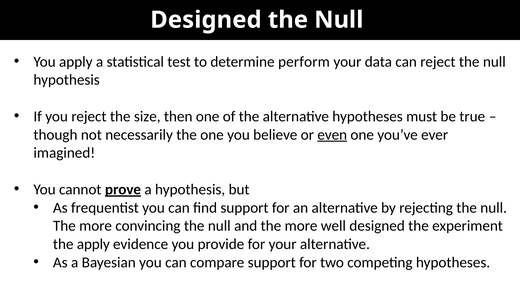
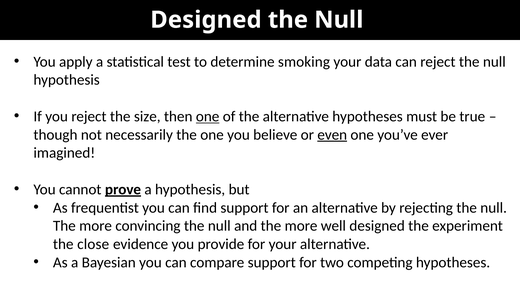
perform: perform -> smoking (304, 62)
one underline: none -> present (208, 116)
the apply: apply -> close (93, 244)
